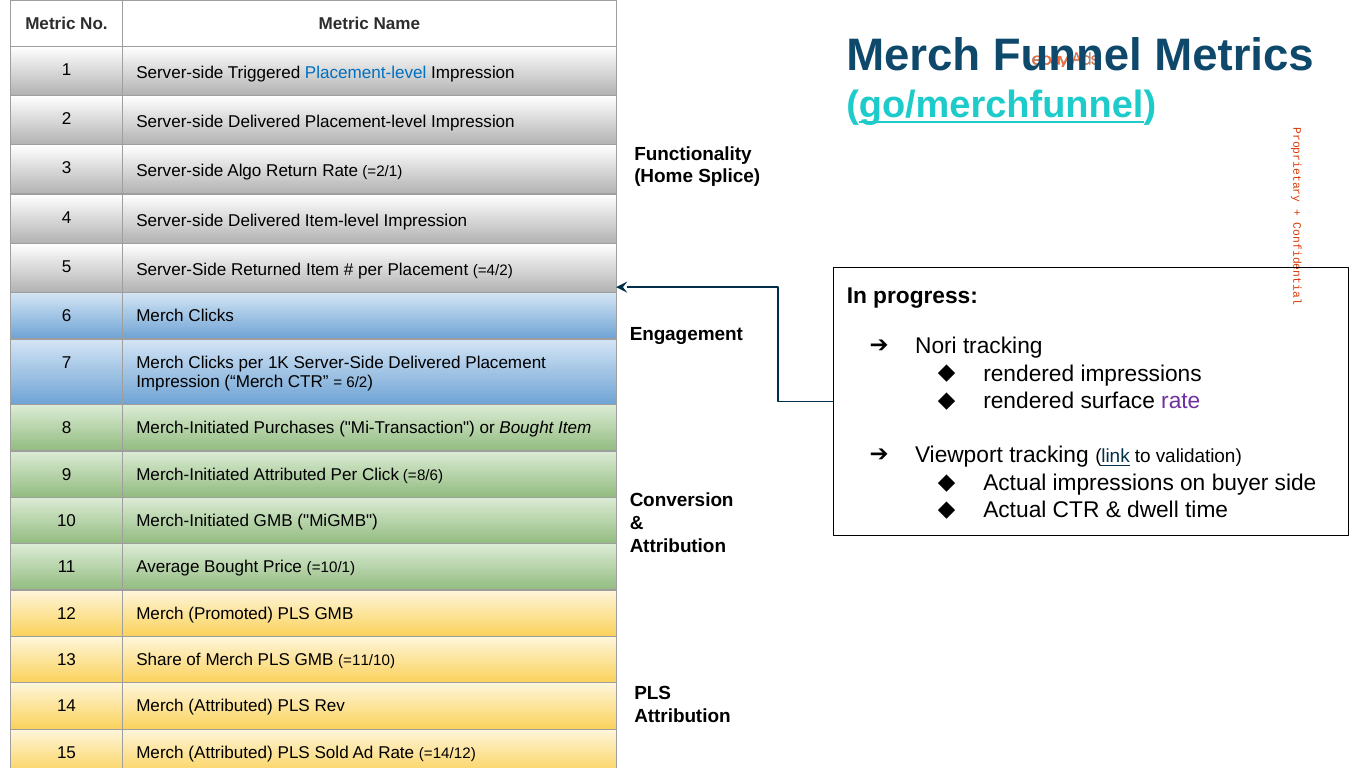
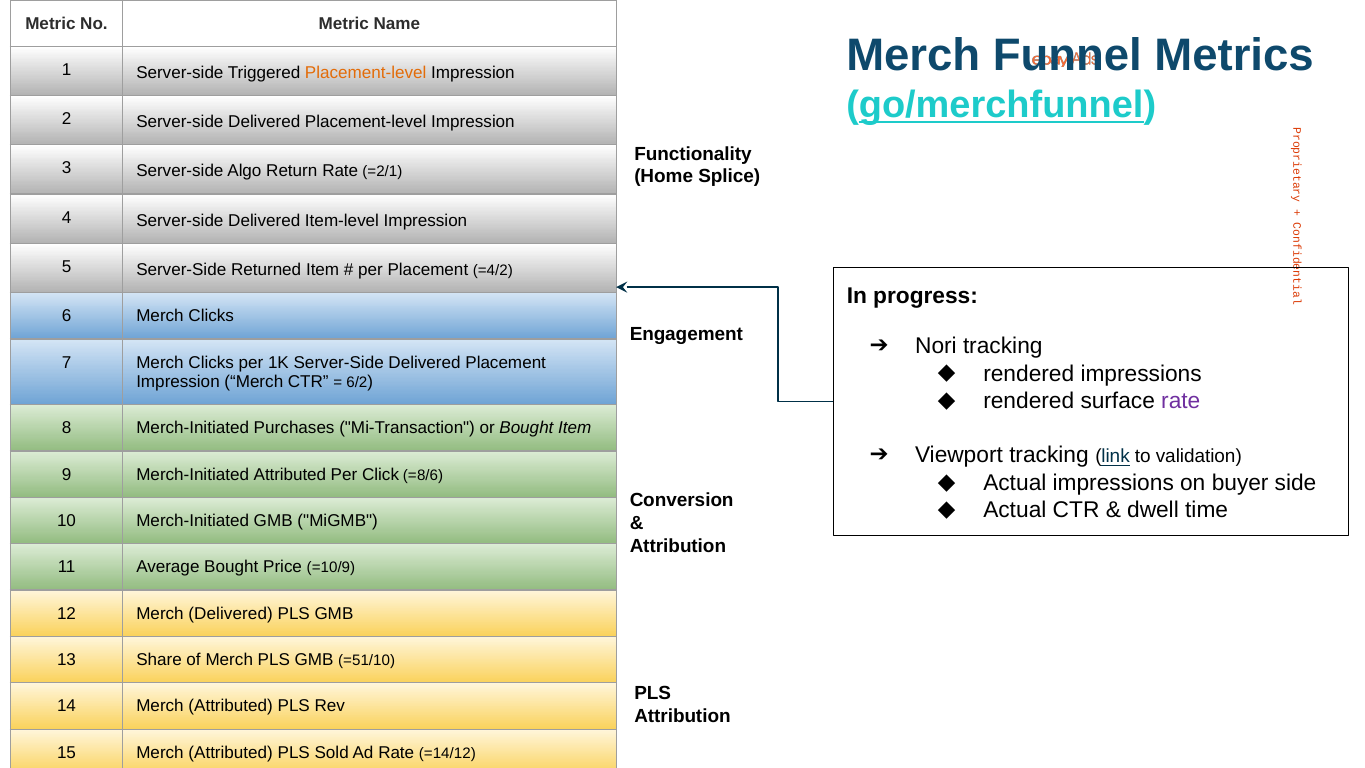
Placement-level colour: blue -> orange (366, 73)
=10/1: =10/1 -> =10/9 (331, 568)
Merch Promoted: Promoted -> Delivered (231, 613)
=11/10: =11/10 -> =51/10 (367, 660)
